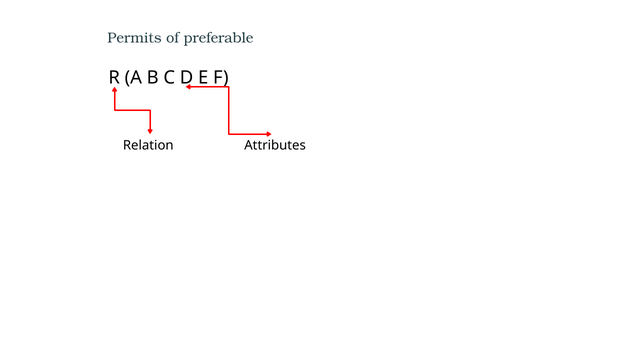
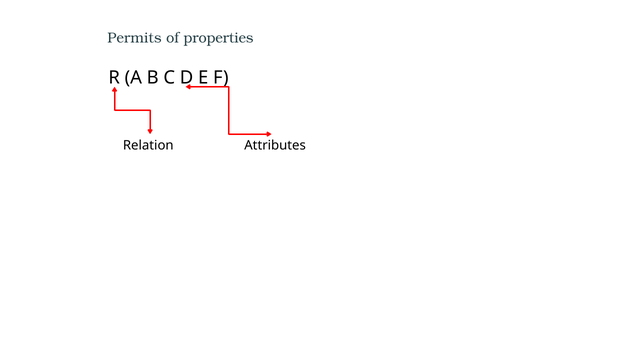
preferable: preferable -> properties (218, 38)
